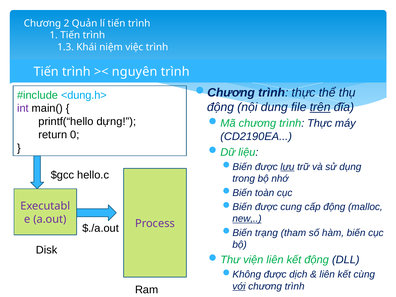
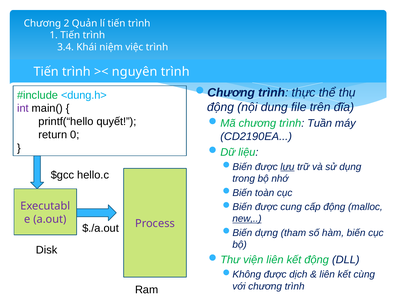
1.3: 1.3 -> 3.4 (66, 47)
trên underline: present -> none (320, 107)
dựng: dựng -> quyết (116, 122)
chương trình Thực: Thực -> Tuần (320, 123)
trạng: trạng -> dựng (266, 233)
với underline: present -> none (239, 286)
